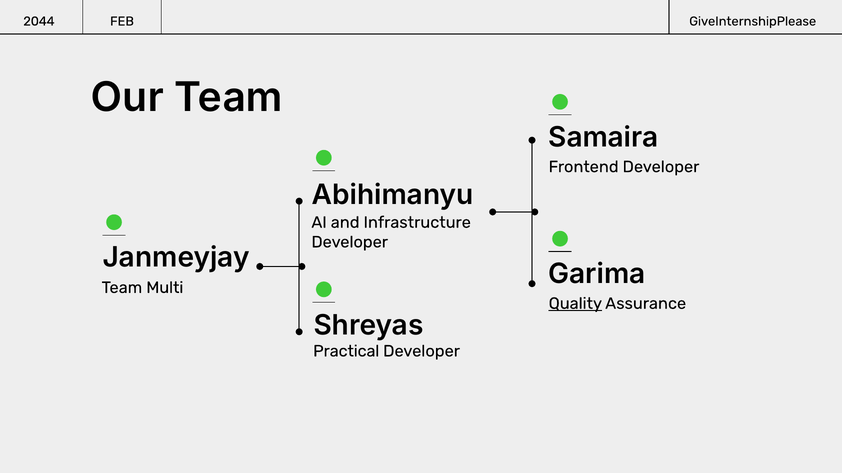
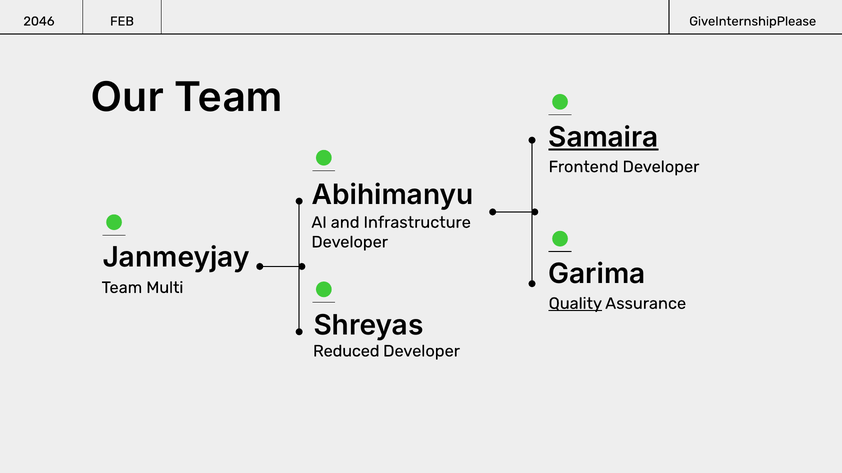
2044: 2044 -> 2046 (39, 21)
Samaira underline: none -> present (603, 138)
Practical: Practical -> Reduced (346, 352)
